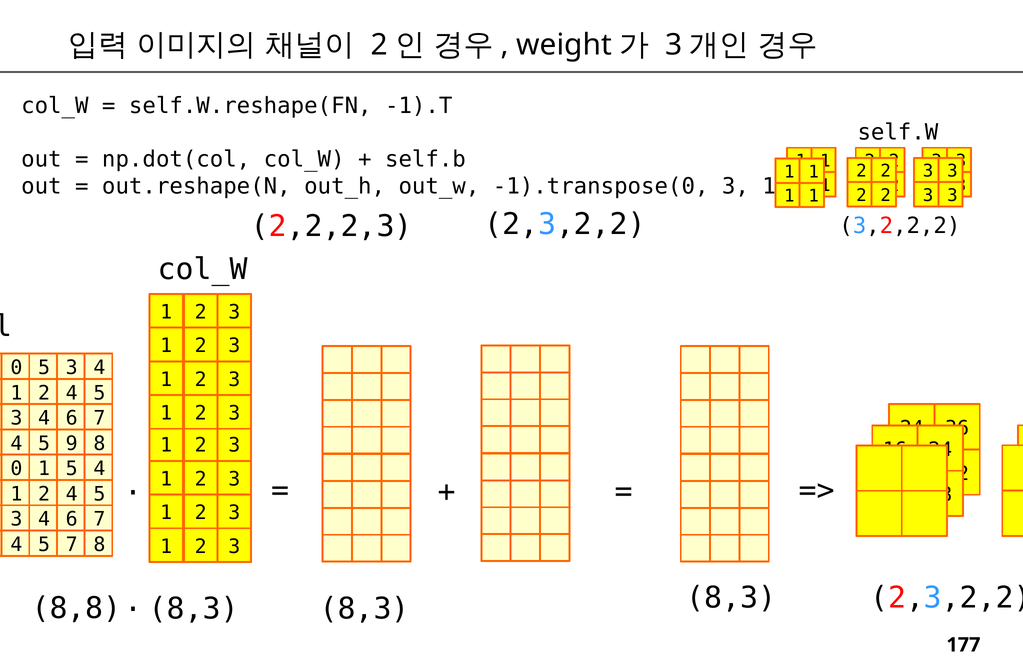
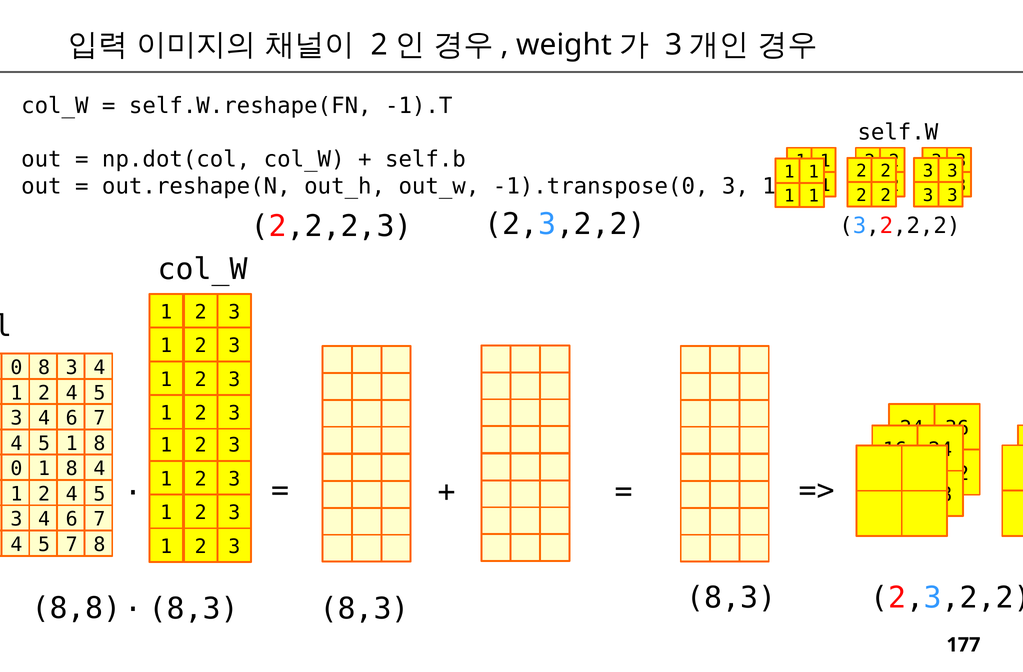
0 5: 5 -> 8 (44, 368)
5 9: 9 -> 1 (72, 444)
0 1 5: 5 -> 8 (72, 469)
